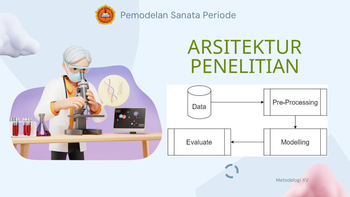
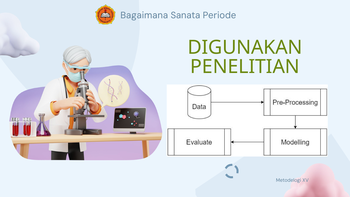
Pemodelan: Pemodelan -> Bagaimana (144, 15)
ARSITEKTUR: ARSITEKTUR -> DIGUNAKAN (245, 47)
